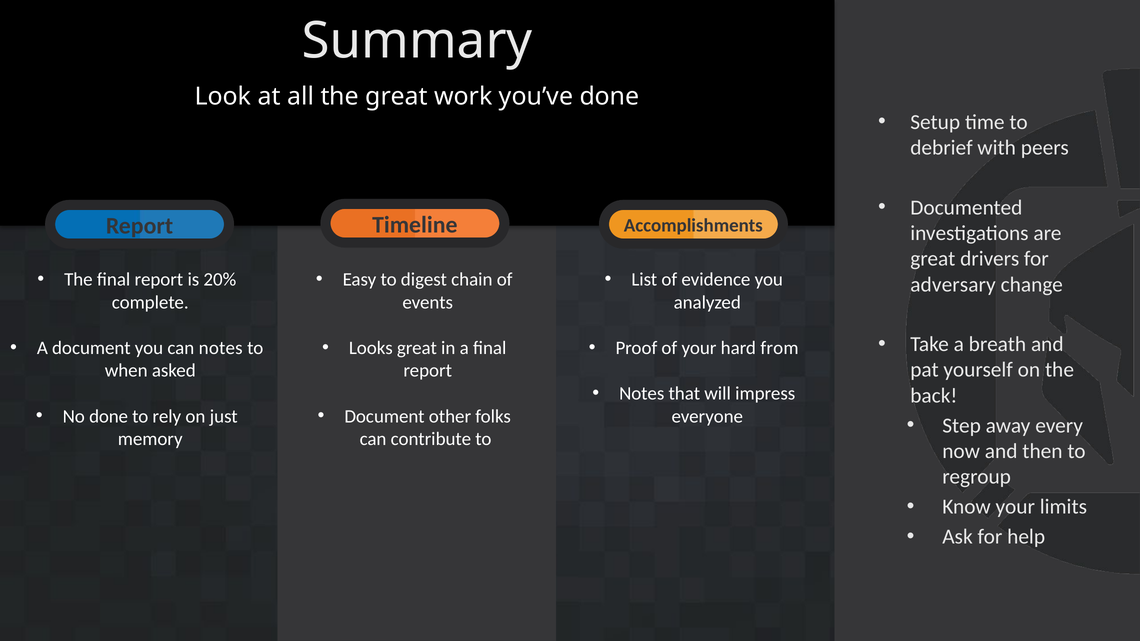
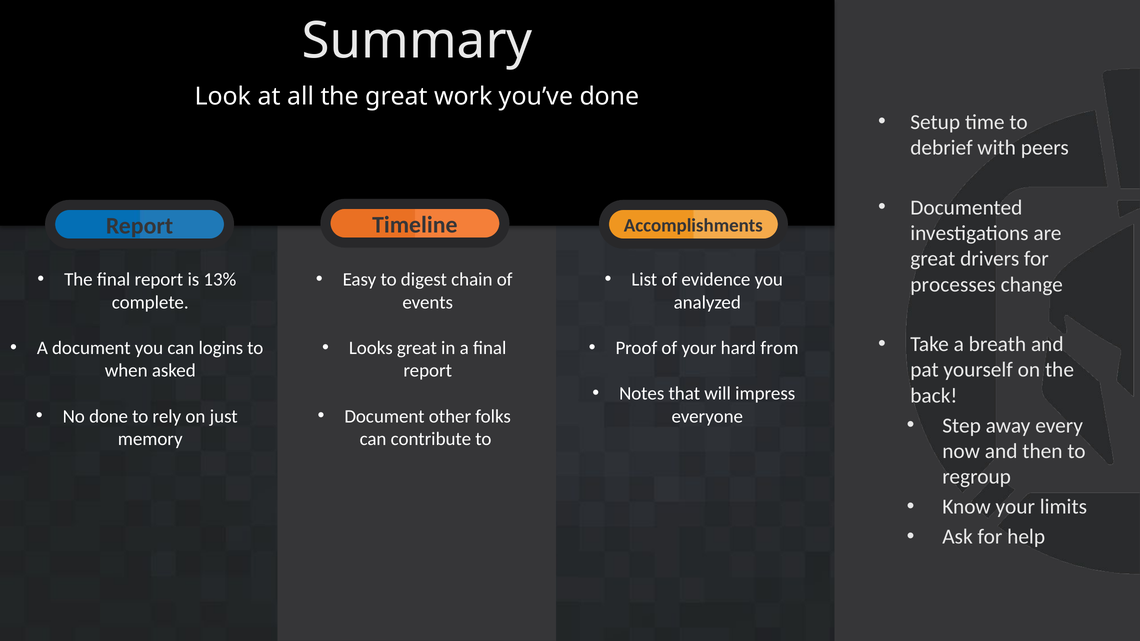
20%: 20% -> 13% (220, 280)
adversary: adversary -> processes (953, 285)
can notes: notes -> logins (221, 348)
